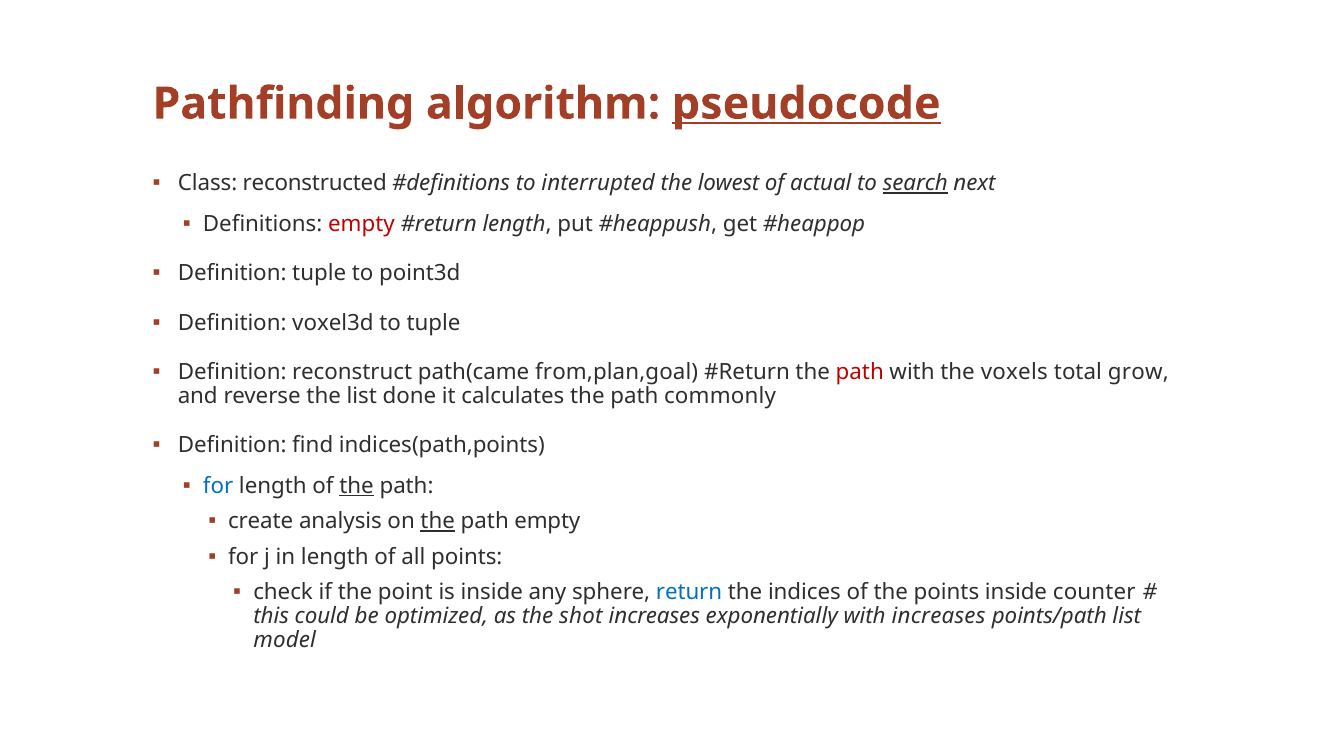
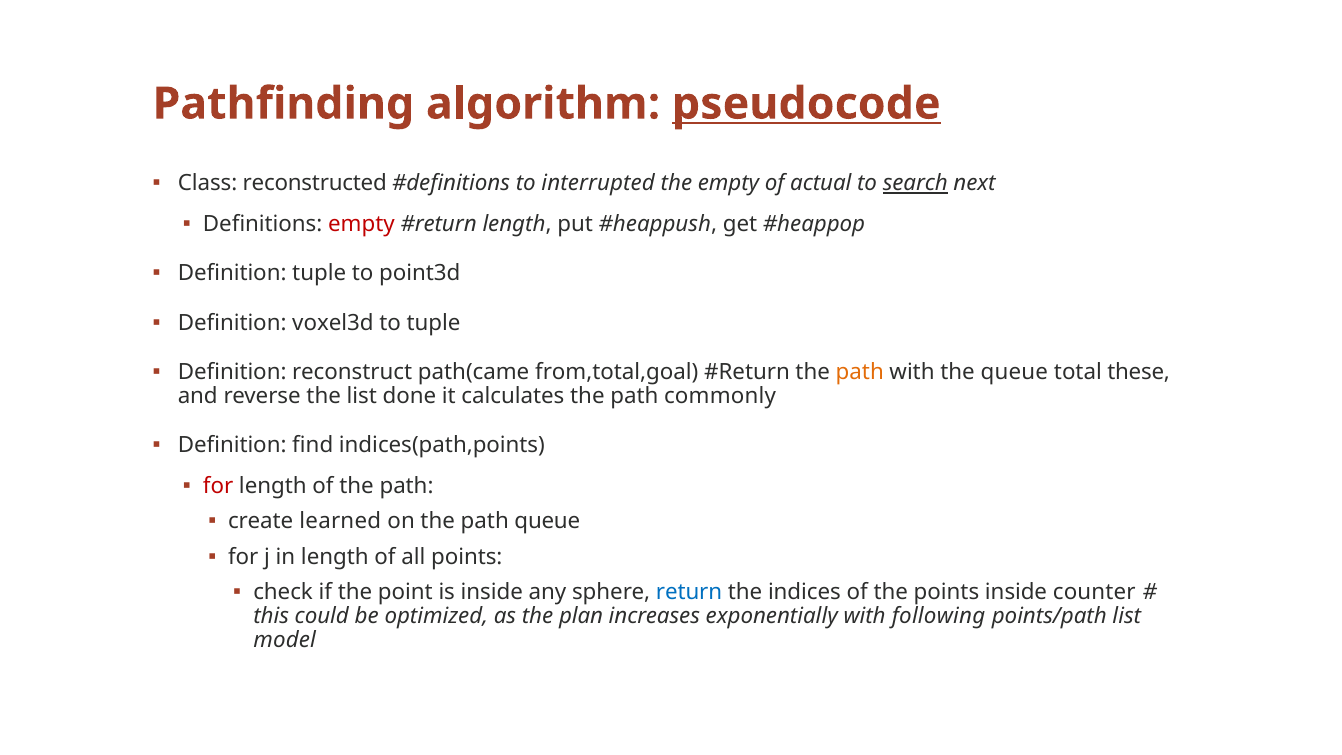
the lowest: lowest -> empty (729, 183)
from,plan,goal: from,plan,goal -> from,total,goal (617, 372)
path colour: red -> orange (860, 372)
the voxels: voxels -> queue (1014, 372)
grow: grow -> these (1139, 372)
for colour: blue -> red (218, 486)
the underline: present -> none (357, 486)
analysis: analysis -> learned (340, 521)
the underline: present -> none (438, 521)
path empty: empty -> queue (547, 521)
shot: shot -> plan (581, 616)
with increases: increases -> following (939, 616)
